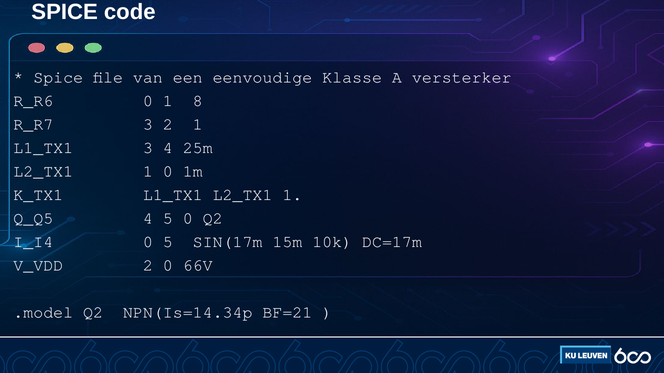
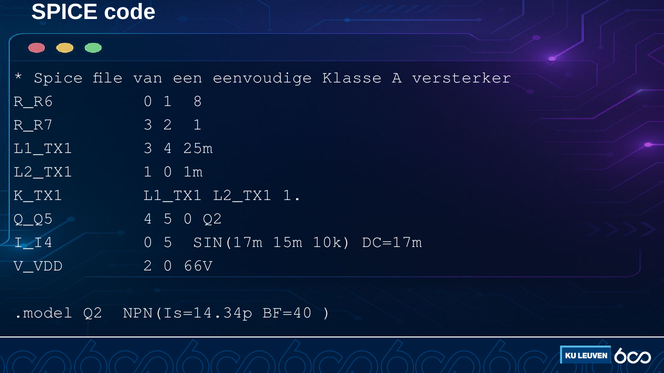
BF=21: BF=21 -> BF=40 (287, 313)
